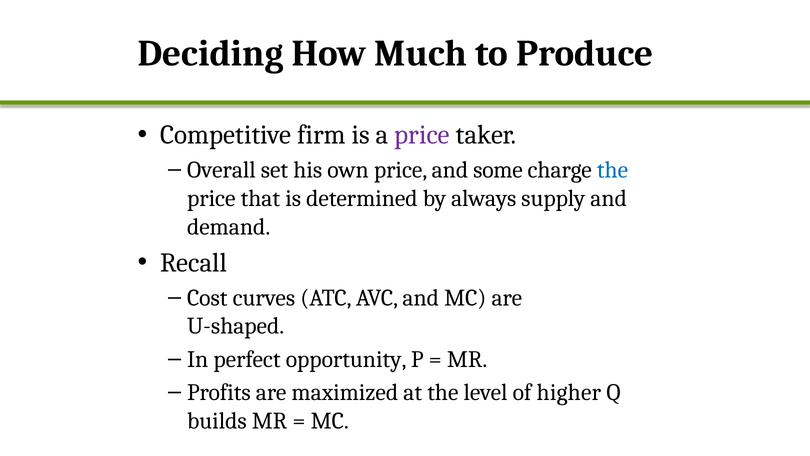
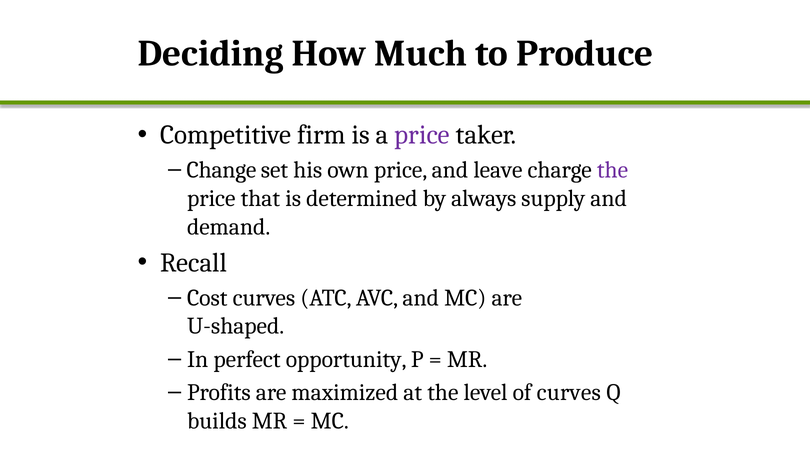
Overall: Overall -> Change (221, 170)
some: some -> leave (498, 170)
the colour: blue -> purple (613, 170)
of higher: higher -> curves (569, 392)
